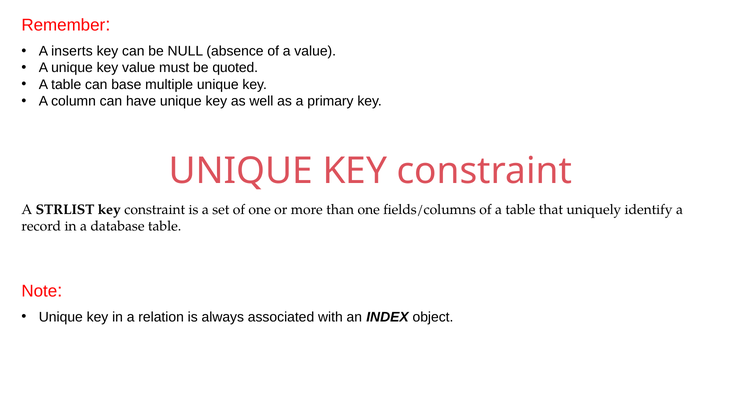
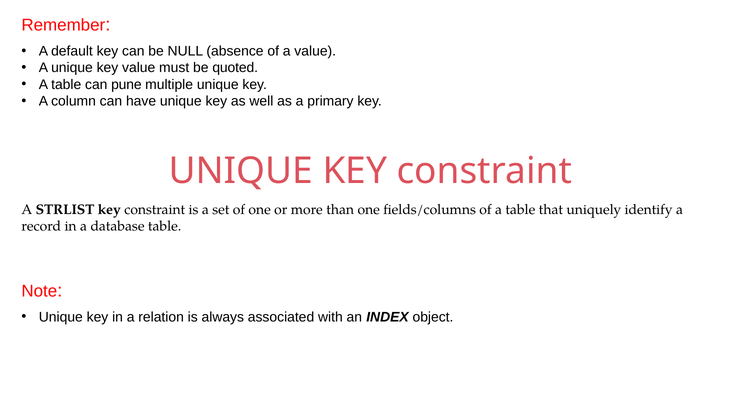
inserts: inserts -> default (72, 51)
base: base -> pune (126, 85)
